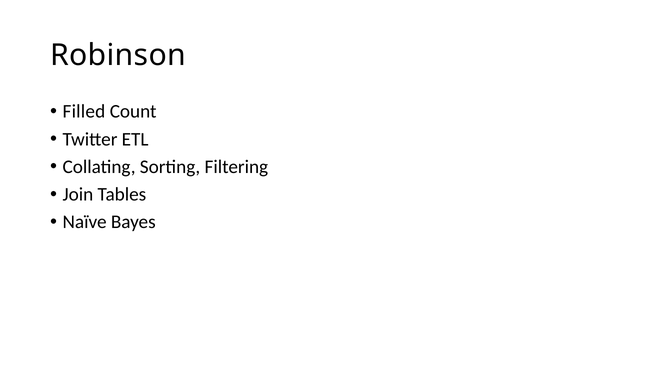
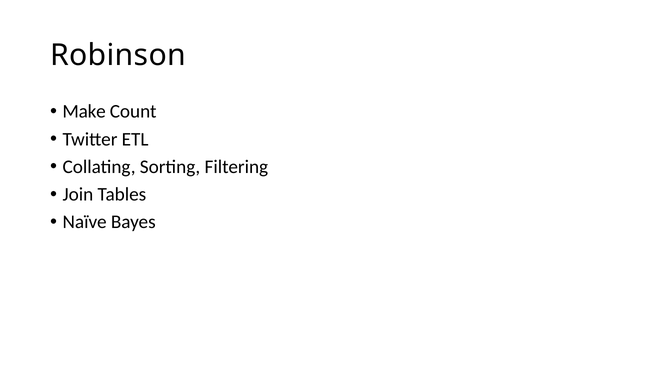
Filled: Filled -> Make (84, 111)
